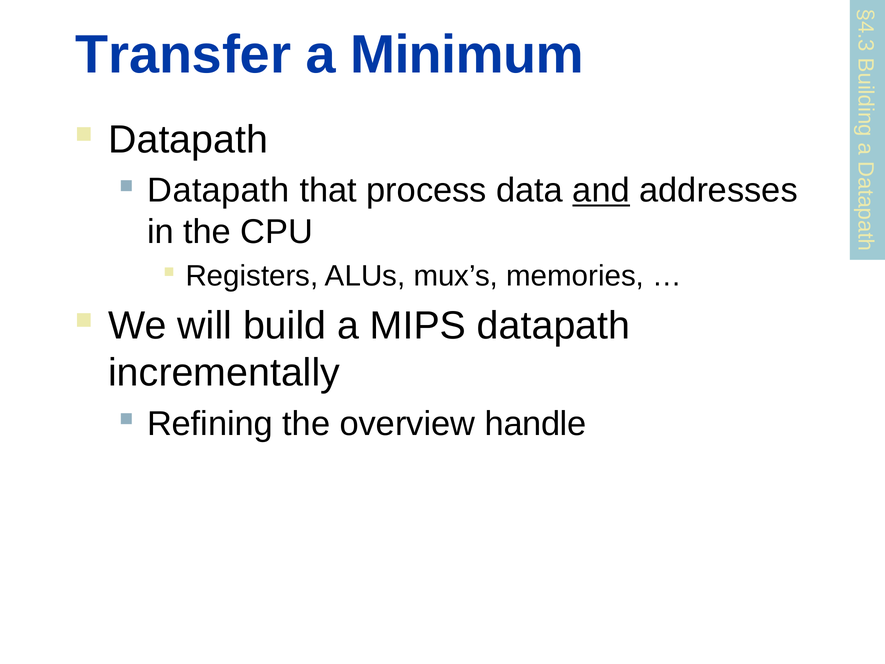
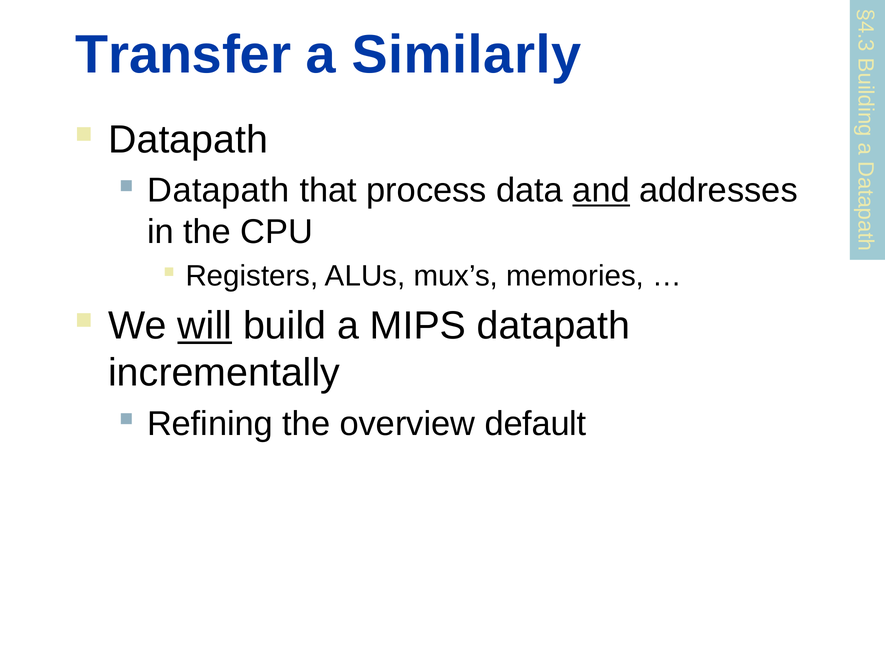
Minimum: Minimum -> Similarly (466, 55)
will underline: none -> present (205, 326)
handle: handle -> default (536, 424)
